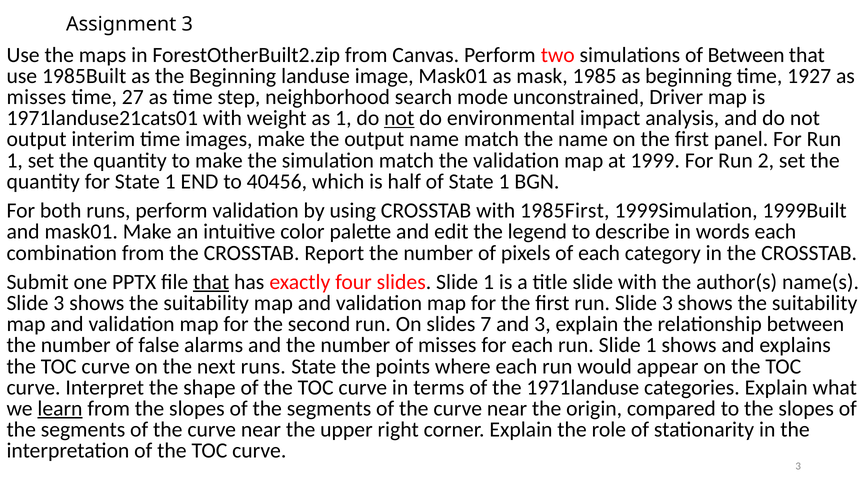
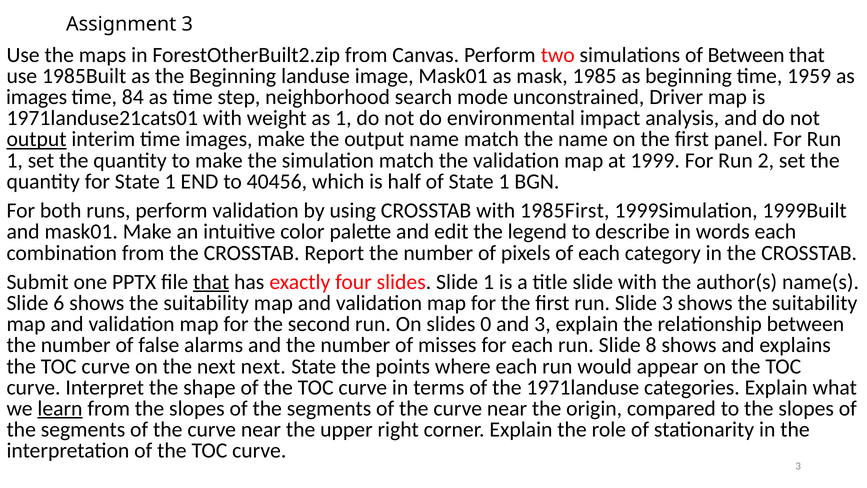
1927: 1927 -> 1959 (809, 76)
misses: misses -> images (37, 97)
27: 27 -> 84 (133, 97)
not underline: present -> none (399, 118)
output underline: none -> present (37, 139)
3: 3 -> 6 (59, 303)
7: 7 -> 0 (486, 324)
run Slide 1: 1 -> 8 (651, 345)
next runs: runs -> next (263, 366)
